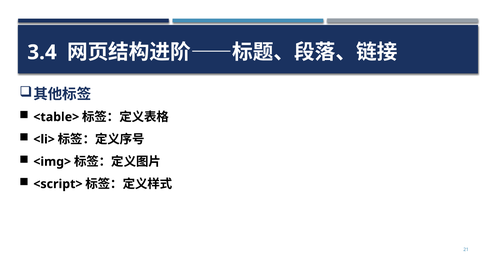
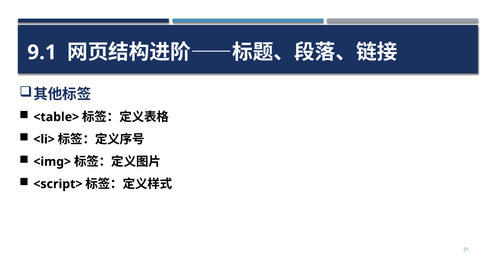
3.4: 3.4 -> 9.1 (42, 52)
